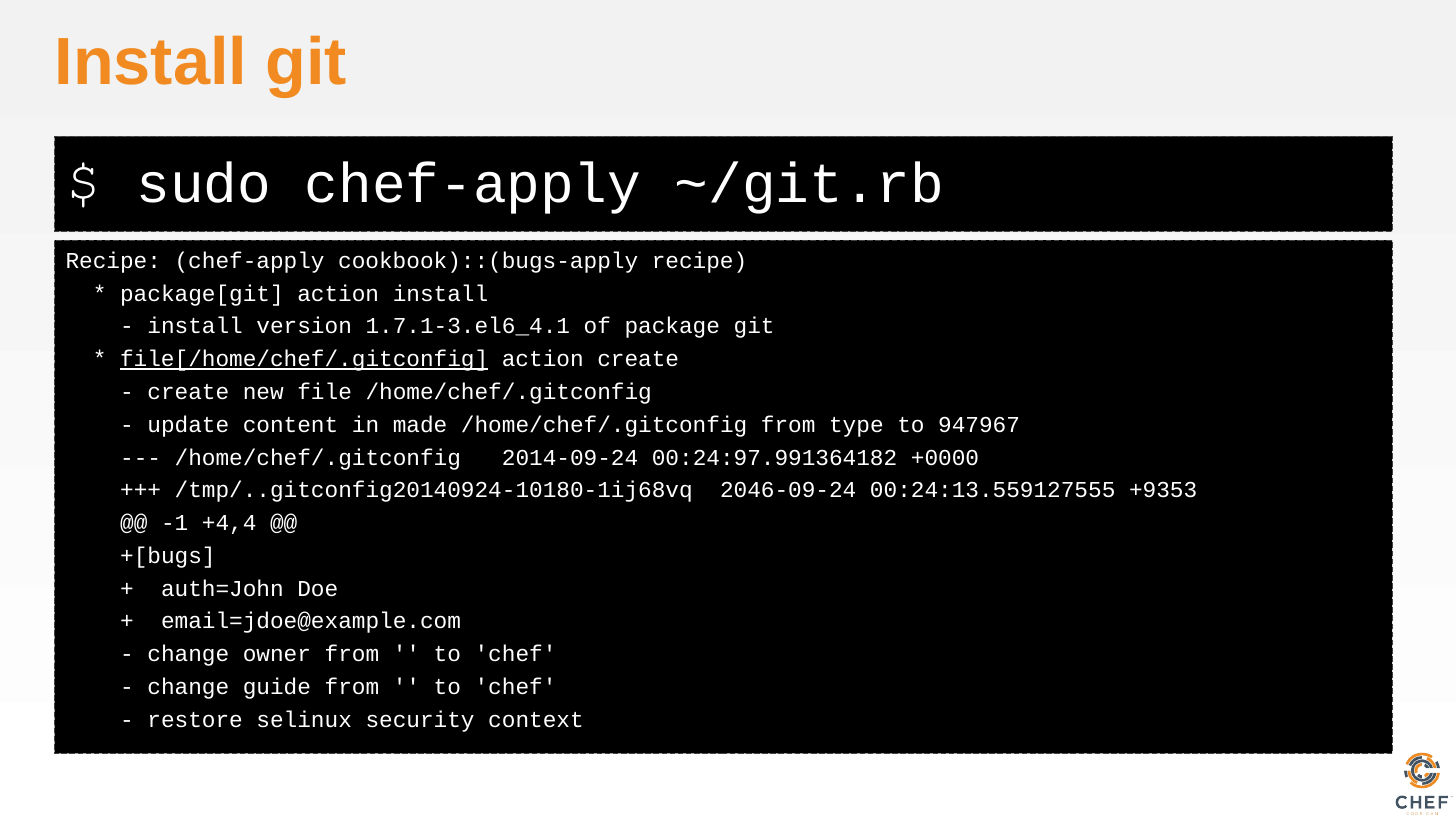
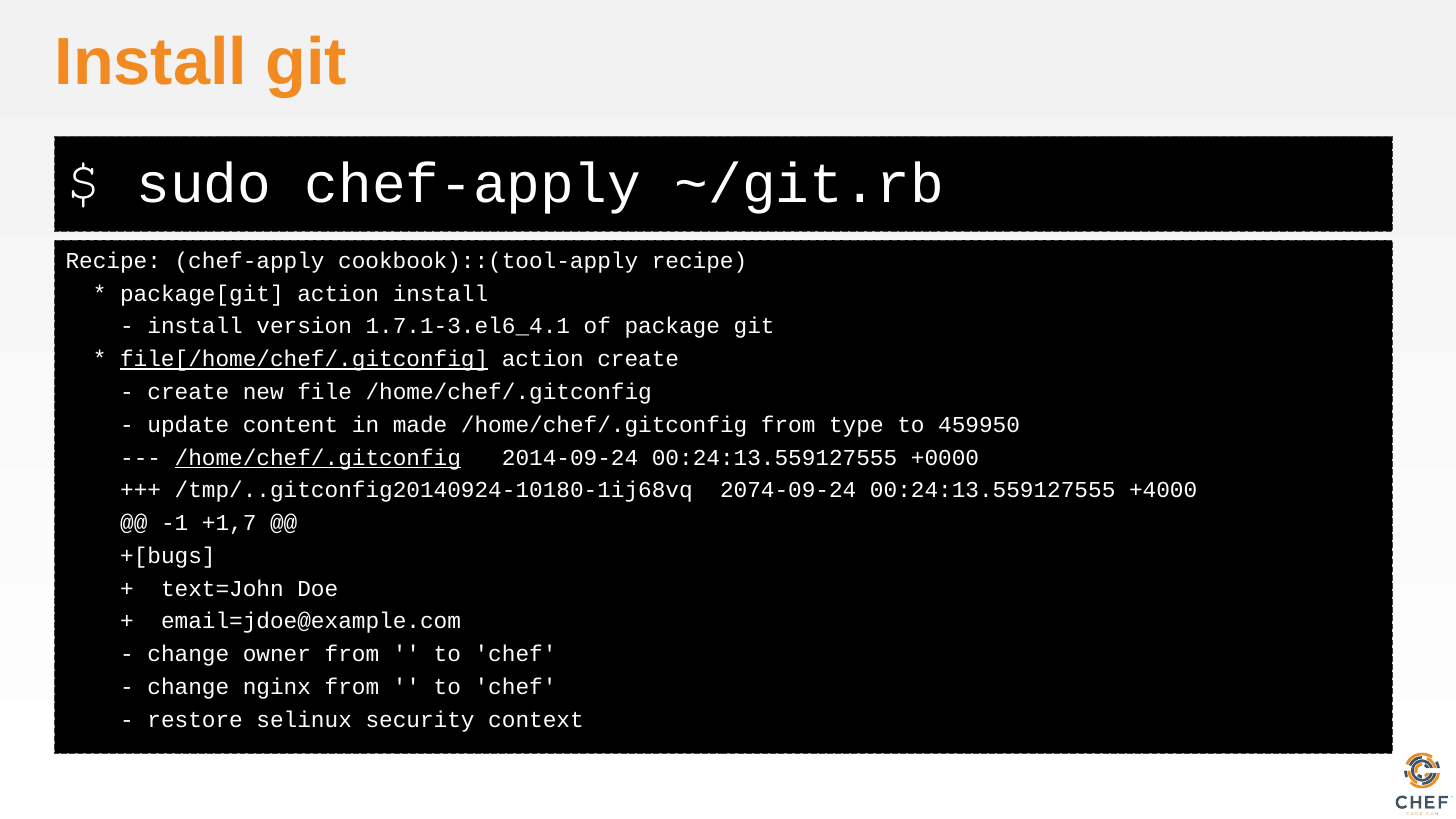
cookbook)::(bugs-apply: cookbook)::(bugs-apply -> cookbook)::(tool-apply (488, 261)
947967: 947967 -> 459950 (979, 425)
/home/chef/.gitconfig underline: none -> present (318, 457)
2014-09-24 00:24:97.991364182: 00:24:97.991364182 -> 00:24:13.559127555 (775, 457)
2046-09-24: 2046-09-24 -> 2074-09-24 (788, 490)
+9353: +9353 -> +4000 (1163, 490)
+4,4: +4,4 -> +1,7 (229, 523)
auth=John: auth=John -> text=John (222, 589)
guide: guide -> nginx (277, 687)
